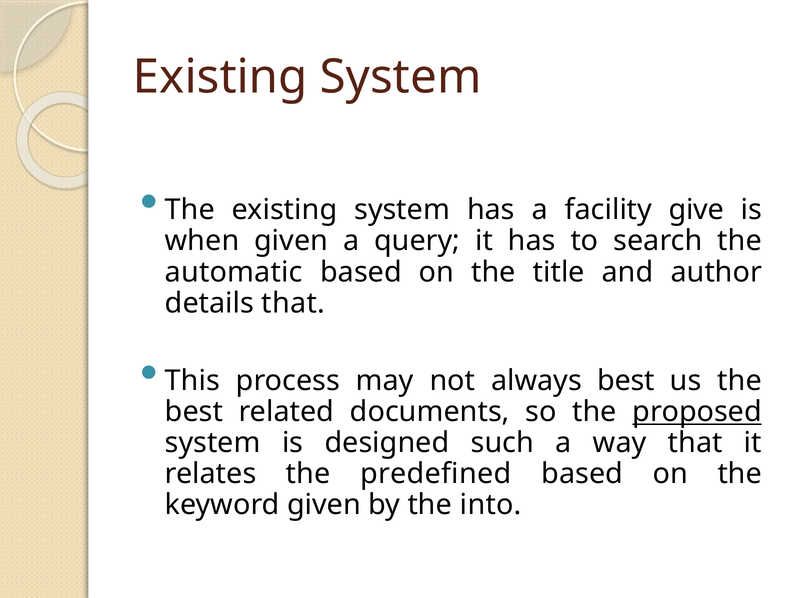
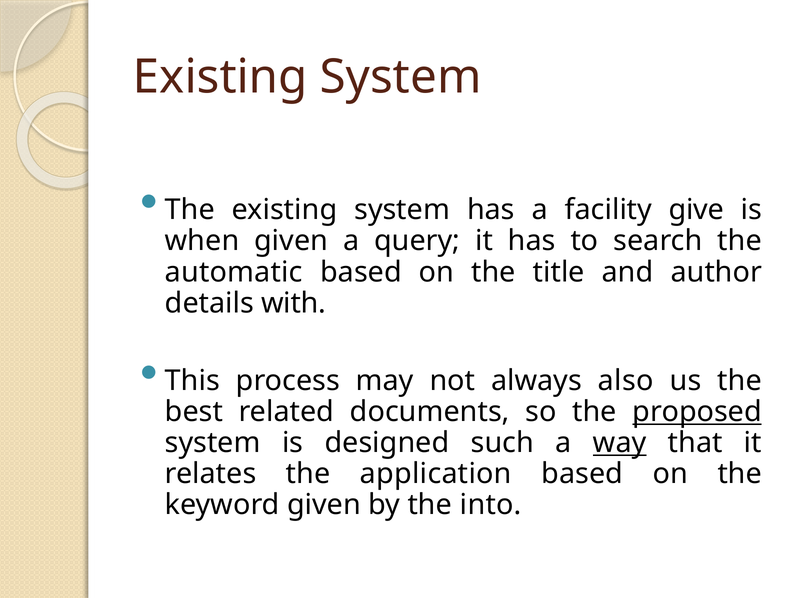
details that: that -> with (294, 303)
always best: best -> also (626, 381)
way underline: none -> present (620, 443)
predefined: predefined -> application (436, 474)
